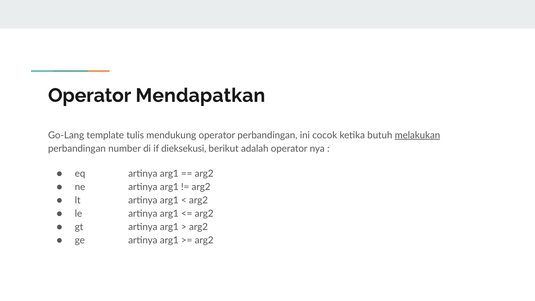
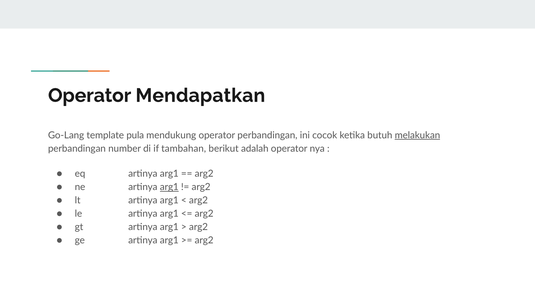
tulis: tulis -> pula (135, 135)
dieksekusi: dieksekusi -> tambahan (184, 149)
arg1 underline: none -> present (169, 187)
